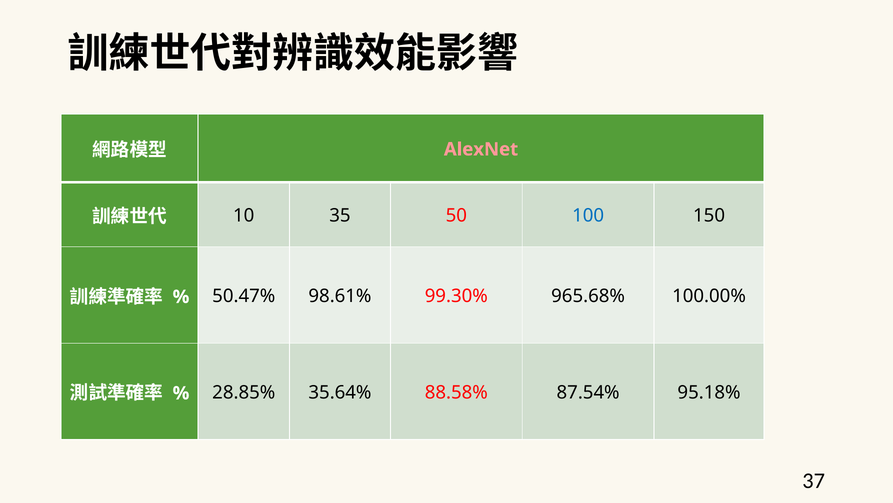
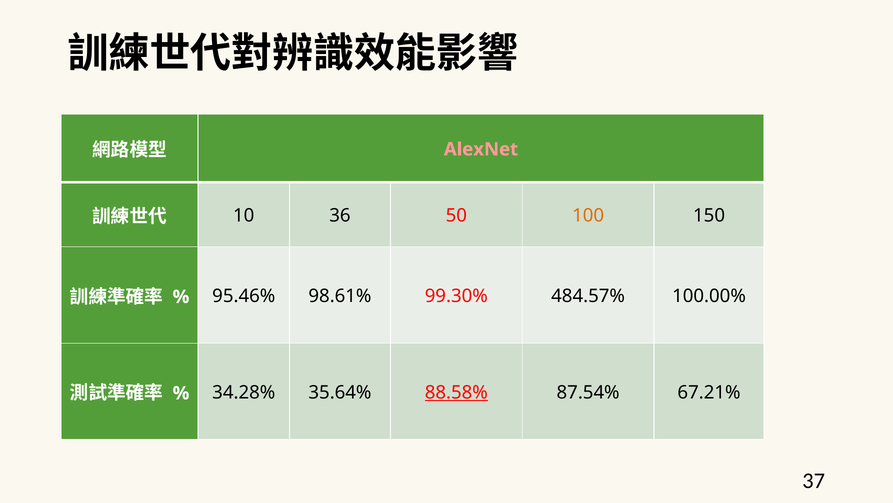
35: 35 -> 36 (340, 215)
100 colour: blue -> orange (588, 215)
50.47%: 50.47% -> 95.46% (244, 296)
965.68%: 965.68% -> 484.57% (588, 296)
28.85%: 28.85% -> 34.28% (244, 392)
88.58% underline: none -> present (456, 392)
95.18%: 95.18% -> 67.21% (709, 392)
